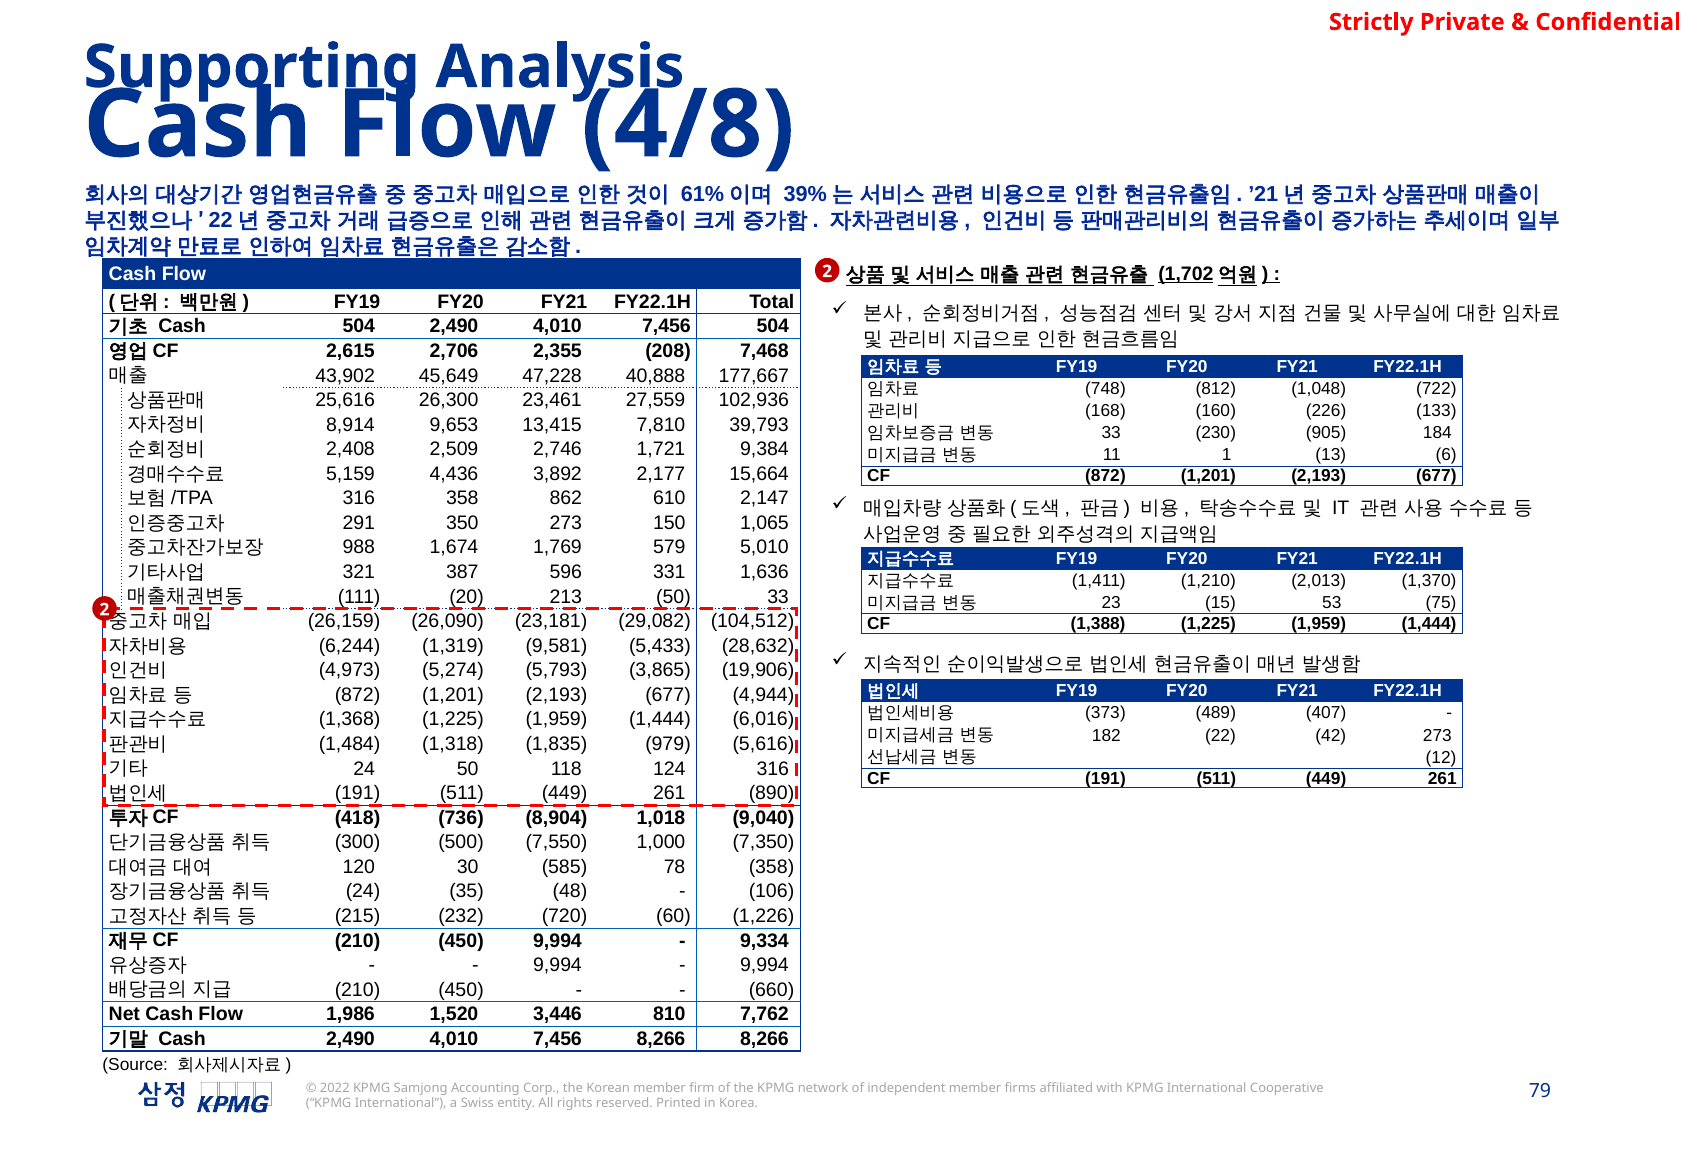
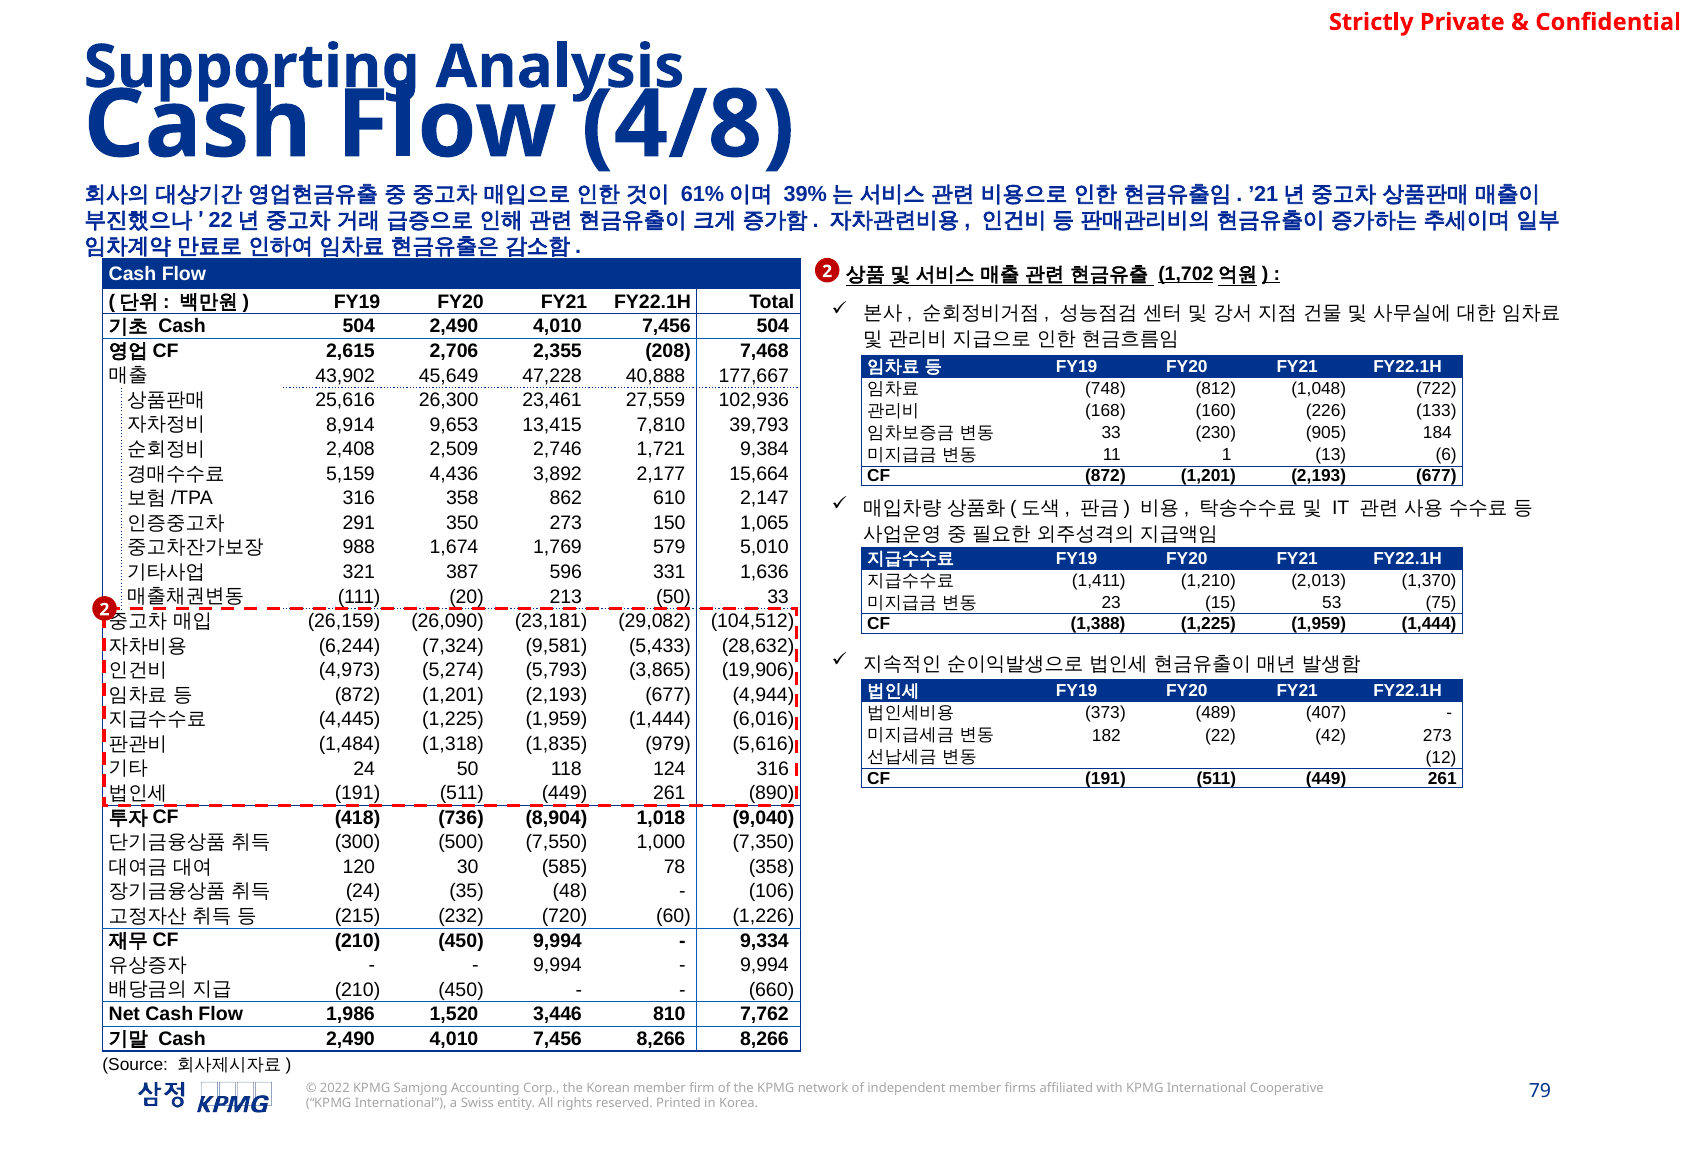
1,319: 1,319 -> 7,324 (453, 646)
1,368: 1,368 -> 4,445 (350, 719)
